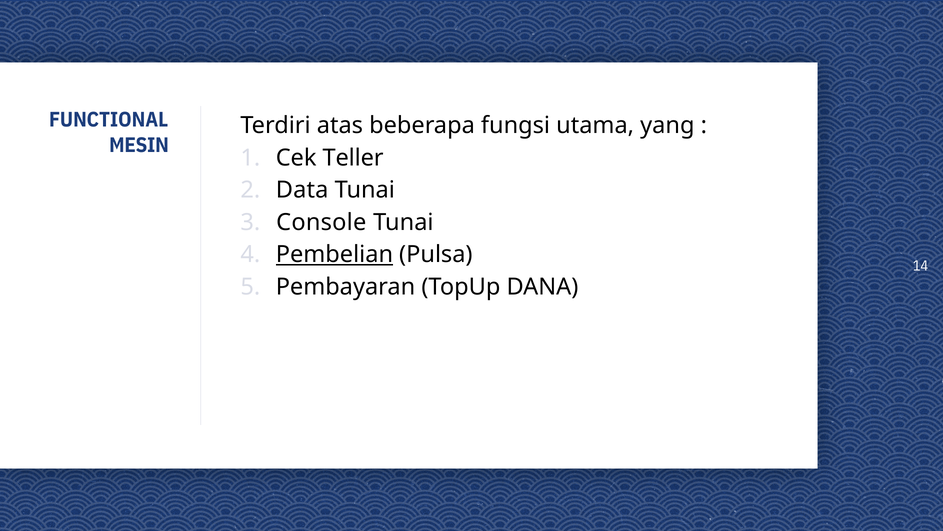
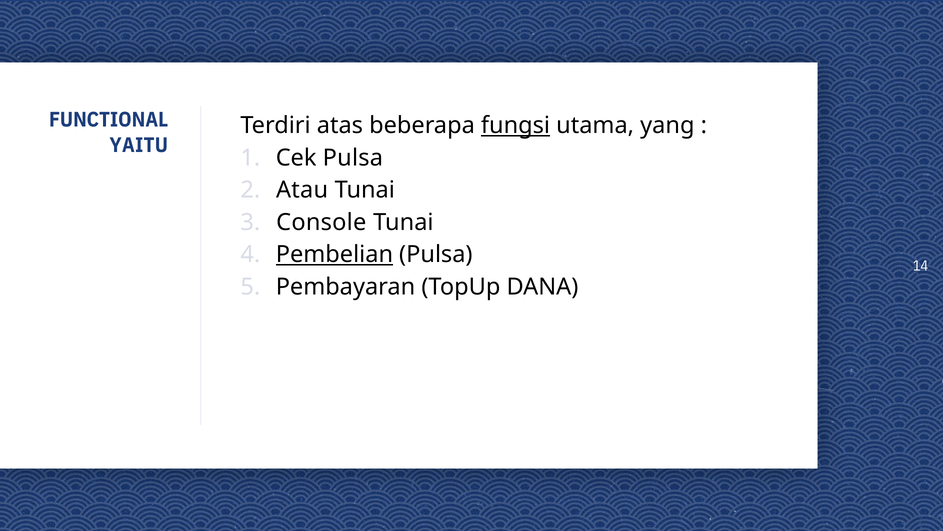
fungsi underline: none -> present (516, 126)
MESIN: MESIN -> YAITU (139, 145)
Cek Teller: Teller -> Pulsa (353, 158)
Data: Data -> Atau (302, 190)
